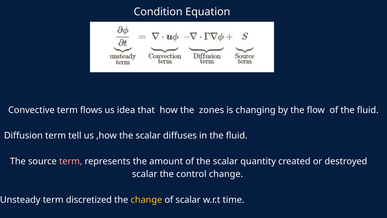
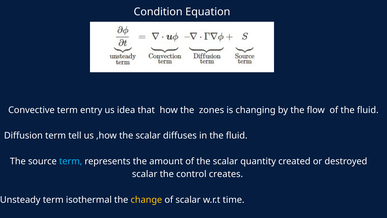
flows: flows -> entry (91, 110)
term colour: pink -> light blue (71, 161)
control change: change -> creates (226, 174)
discretized: discretized -> isothermal (89, 199)
